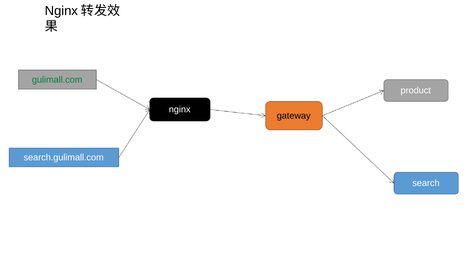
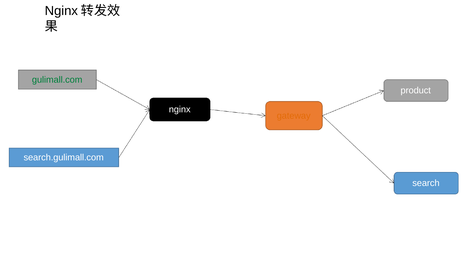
gateway colour: black -> orange (294, 116)
